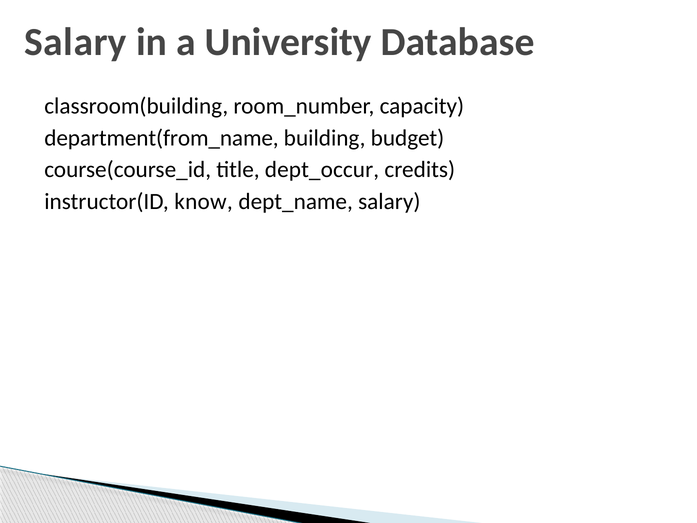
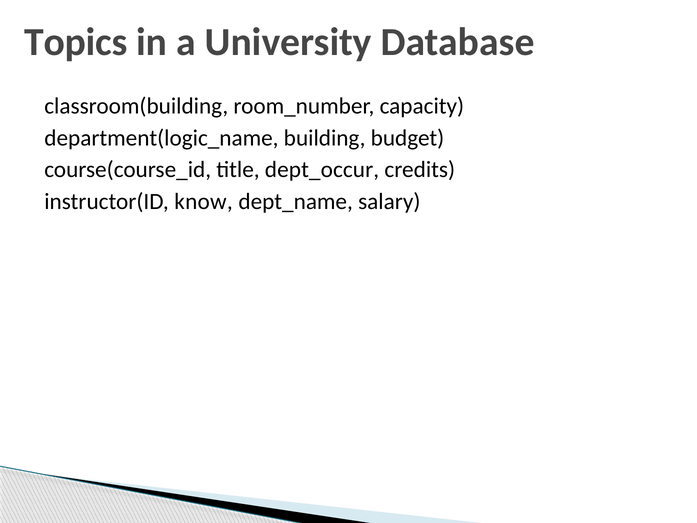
Salary: Salary -> Topics (76, 42)
department(from_name: department(from_name -> department(logic_name (161, 138)
